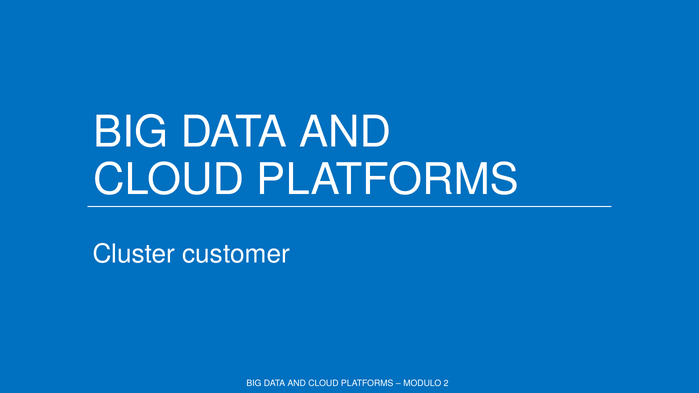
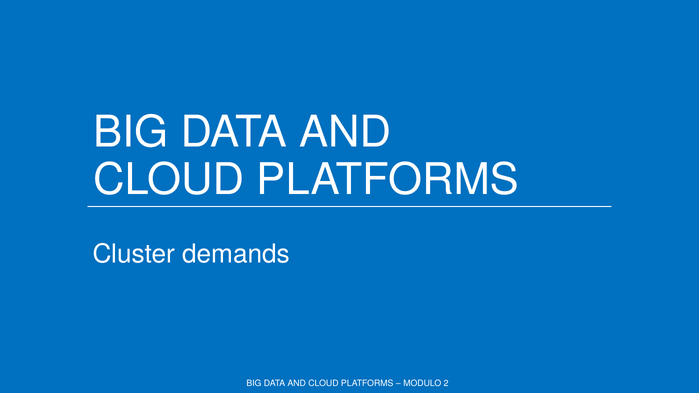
customer: customer -> demands (236, 254)
